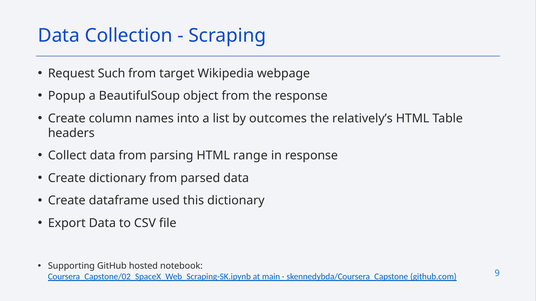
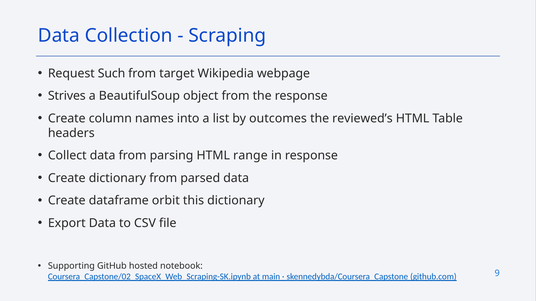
Popup: Popup -> Strives (67, 96)
relatively’s: relatively’s -> reviewed’s (362, 119)
used: used -> orbit (166, 201)
